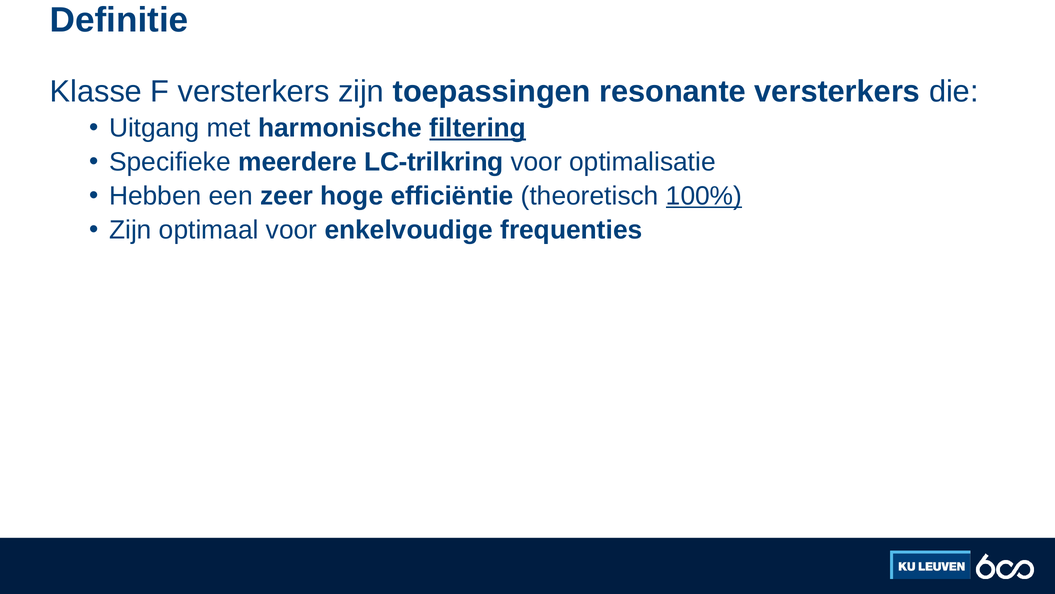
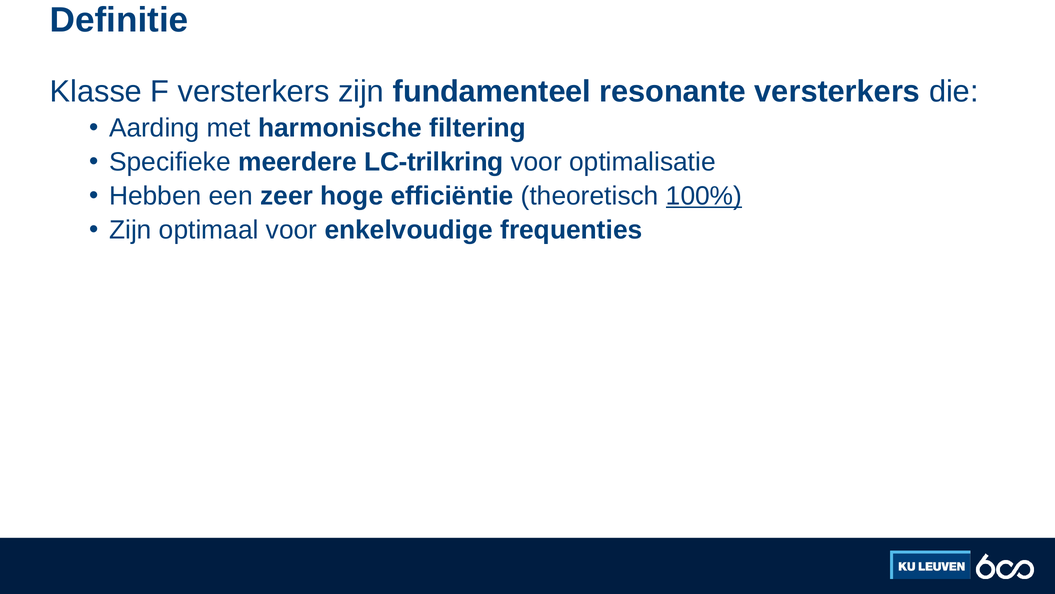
toepassingen: toepassingen -> fundamenteel (492, 92)
Uitgang: Uitgang -> Aarding (154, 128)
filtering underline: present -> none (478, 128)
